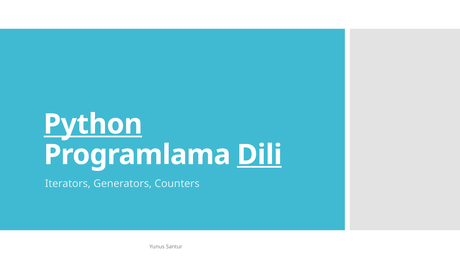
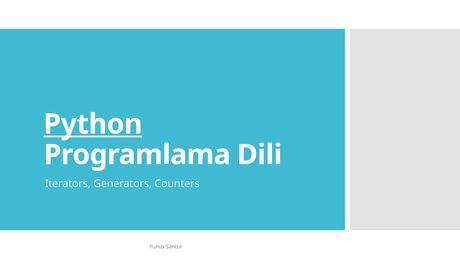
Dili underline: present -> none (260, 155)
